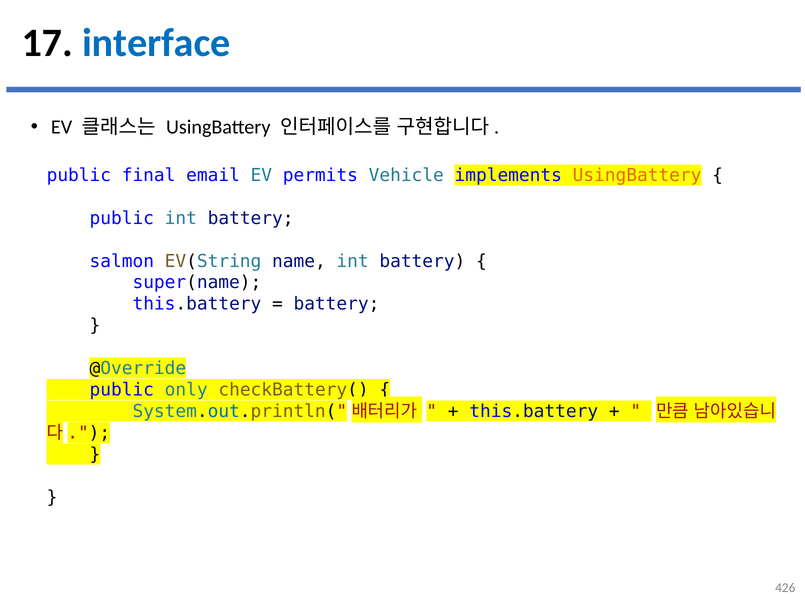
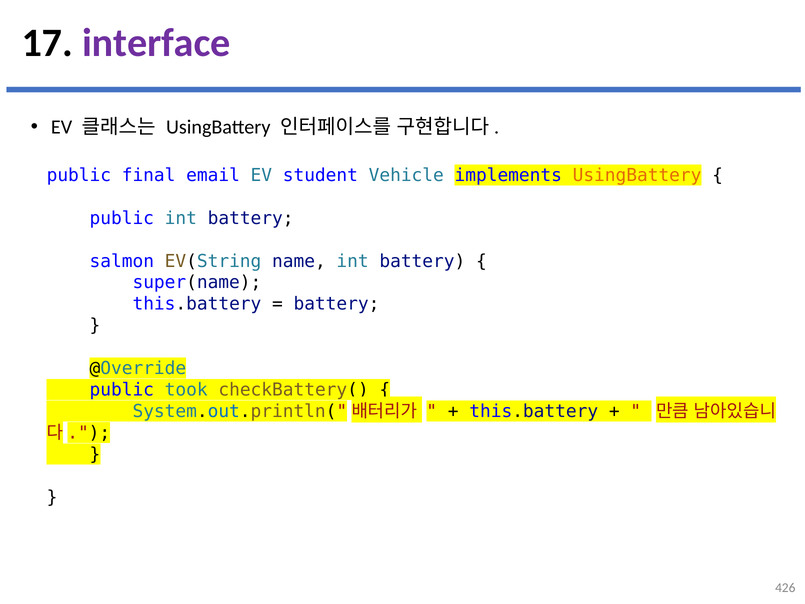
interface colour: blue -> purple (156, 43)
permits: permits -> student (320, 175)
only: only -> took (186, 390)
